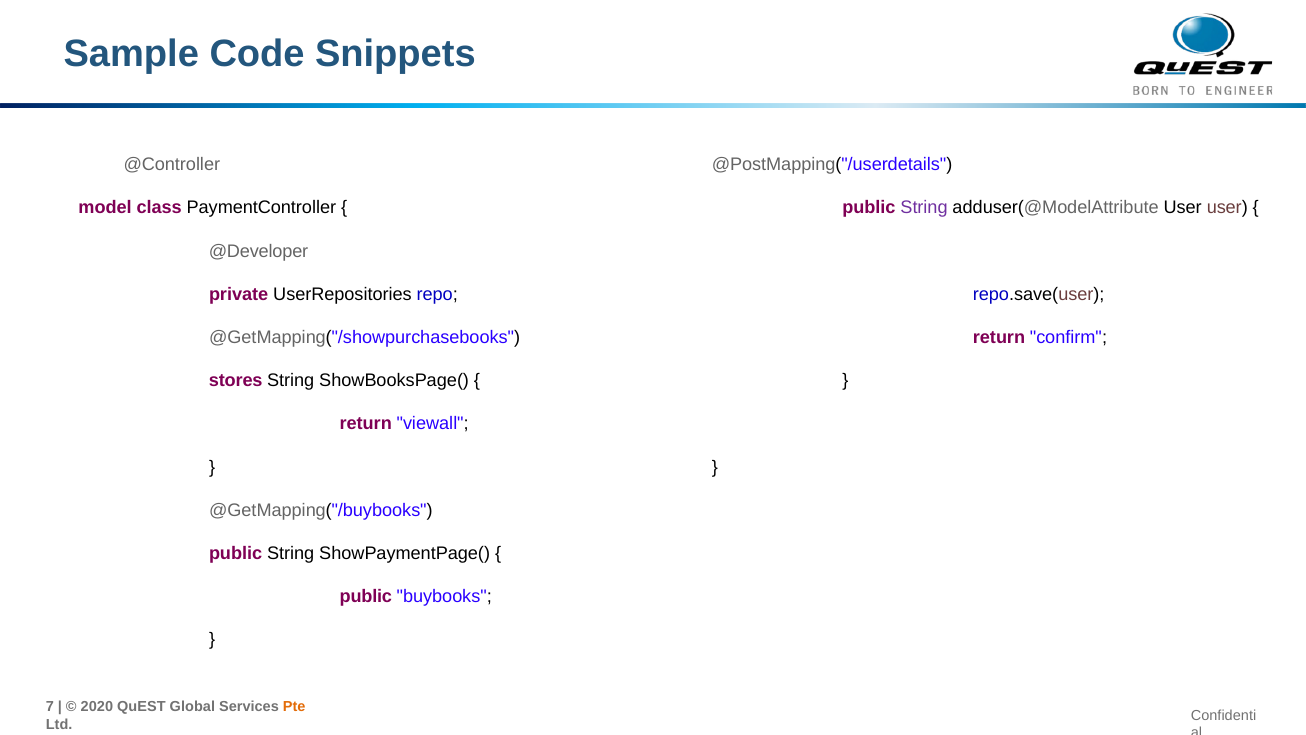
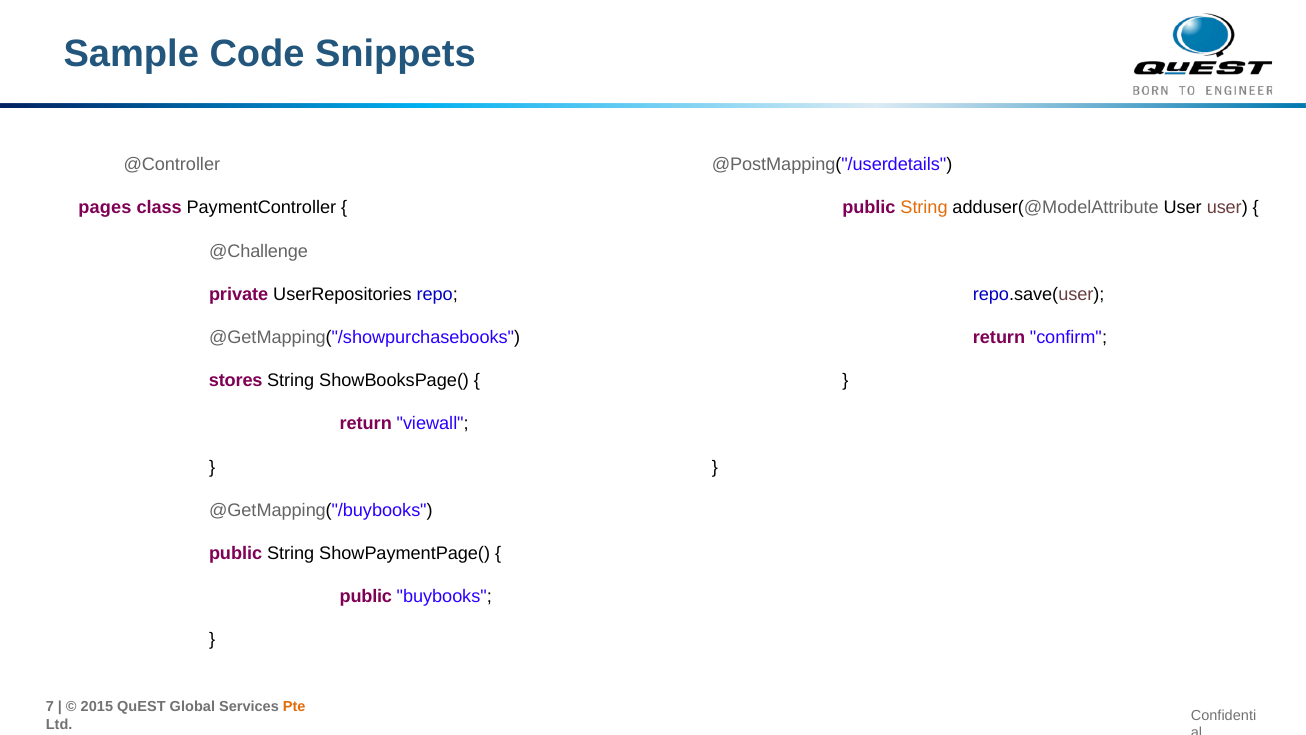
model: model -> pages (105, 208)
String colour: purple -> orange (924, 208)
@Developer: @Developer -> @Challenge (258, 251)
2020: 2020 -> 2015 (97, 707)
